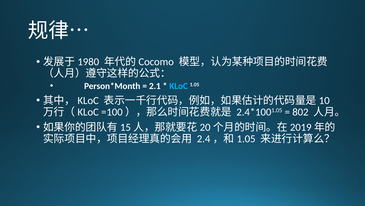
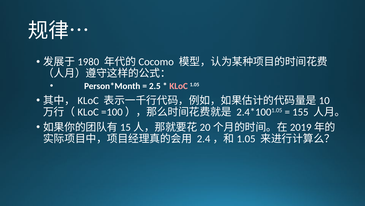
2.1: 2.1 -> 2.5 (155, 86)
KLoC colour: light blue -> pink (179, 86)
802: 802 -> 155 (300, 112)
